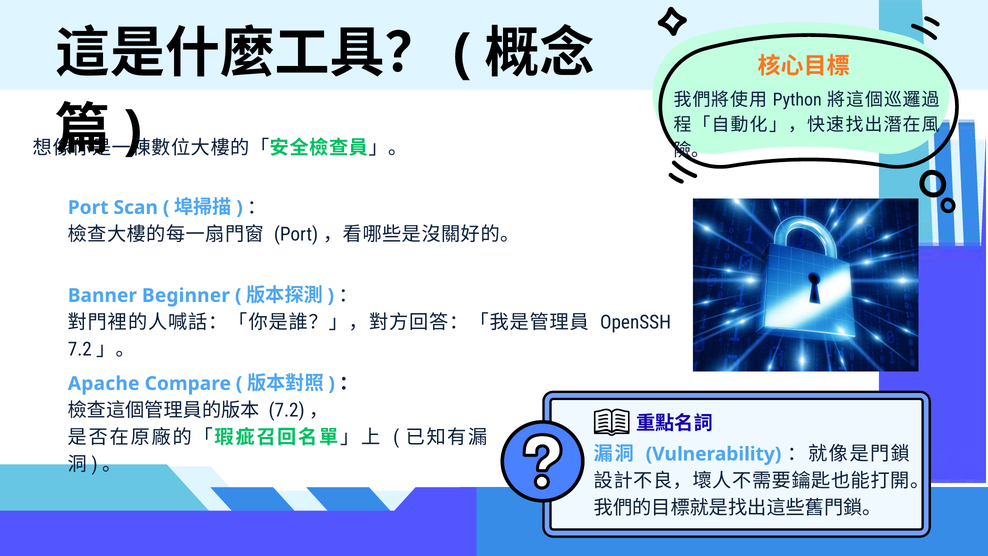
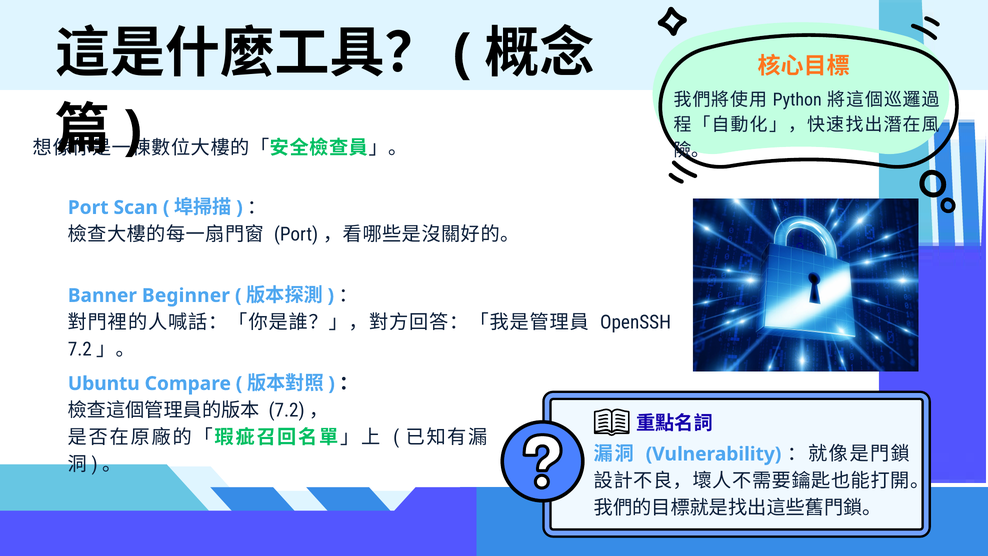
Apache: Apache -> Ubuntu (104, 383)
